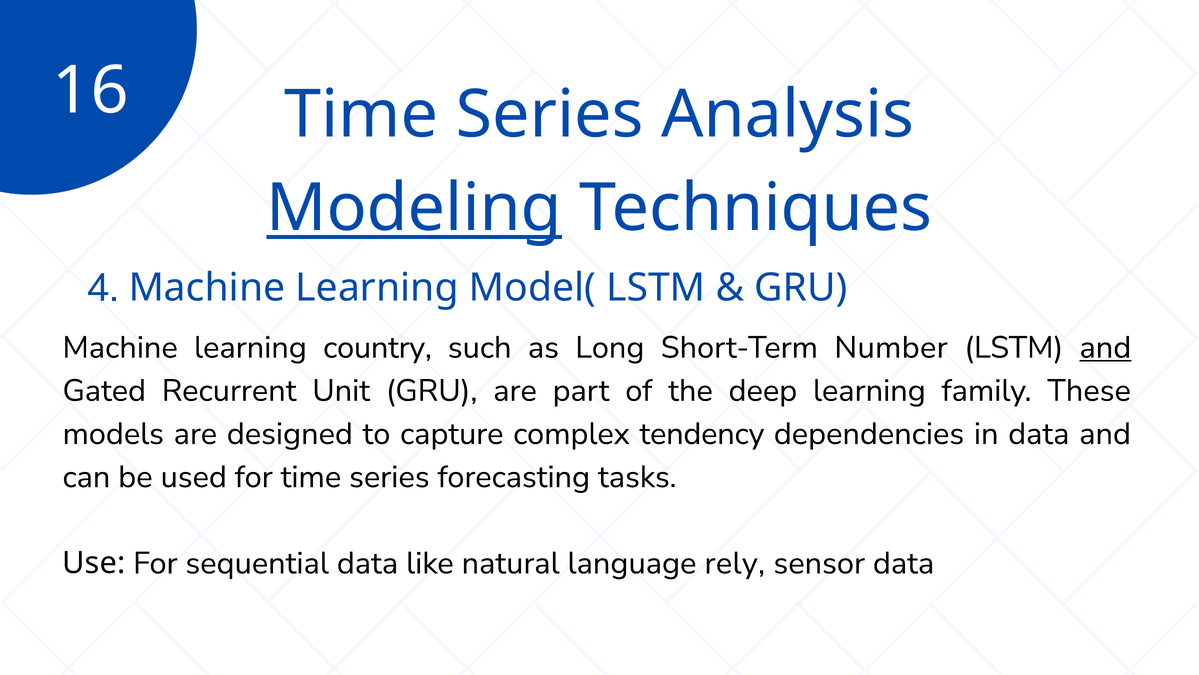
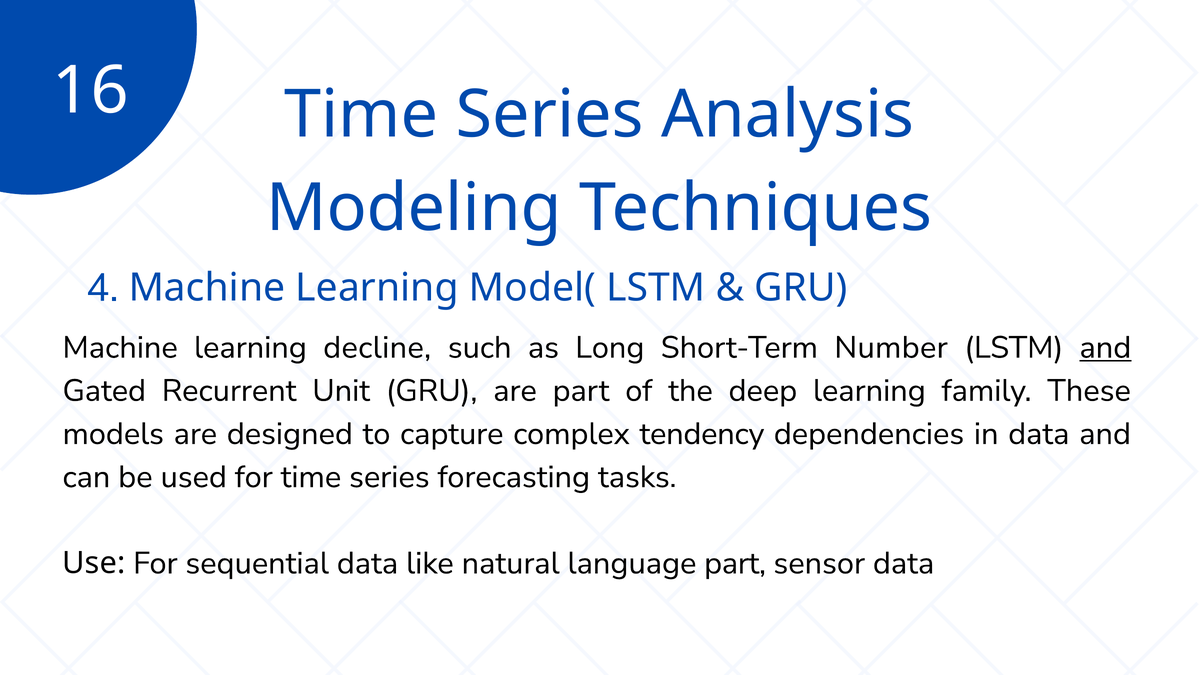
Modeling underline: present -> none (414, 208)
country: country -> decline (377, 347)
language rely: rely -> part (735, 563)
